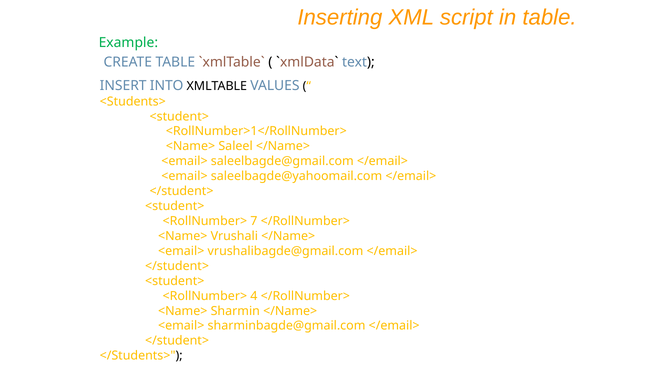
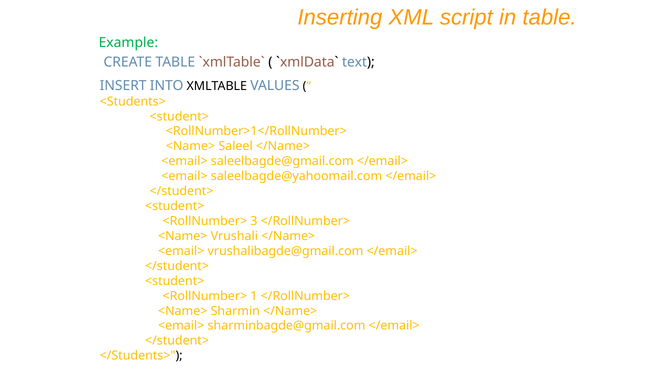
7: 7 -> 3 (254, 221)
4: 4 -> 1 (254, 296)
